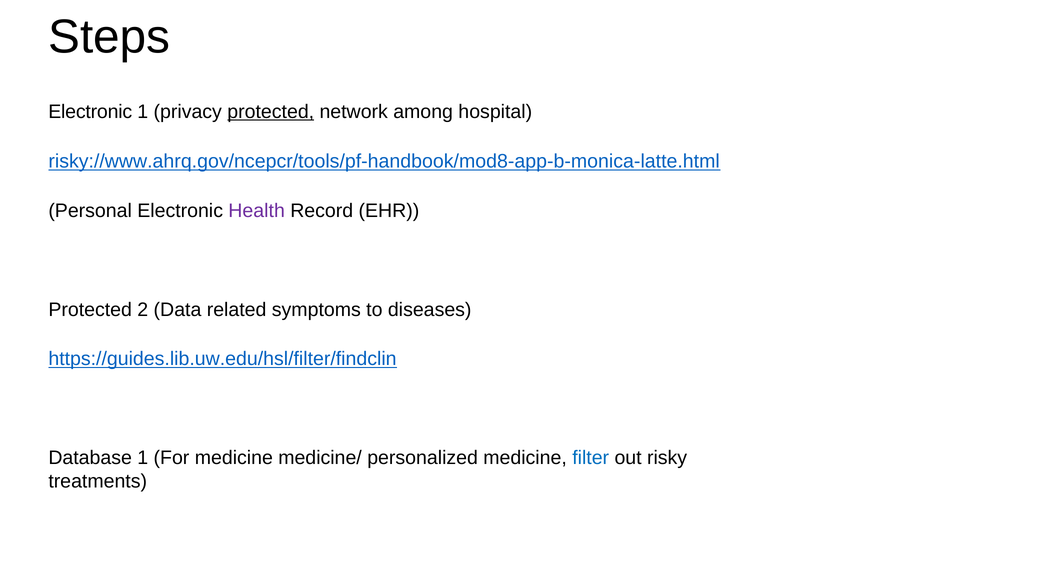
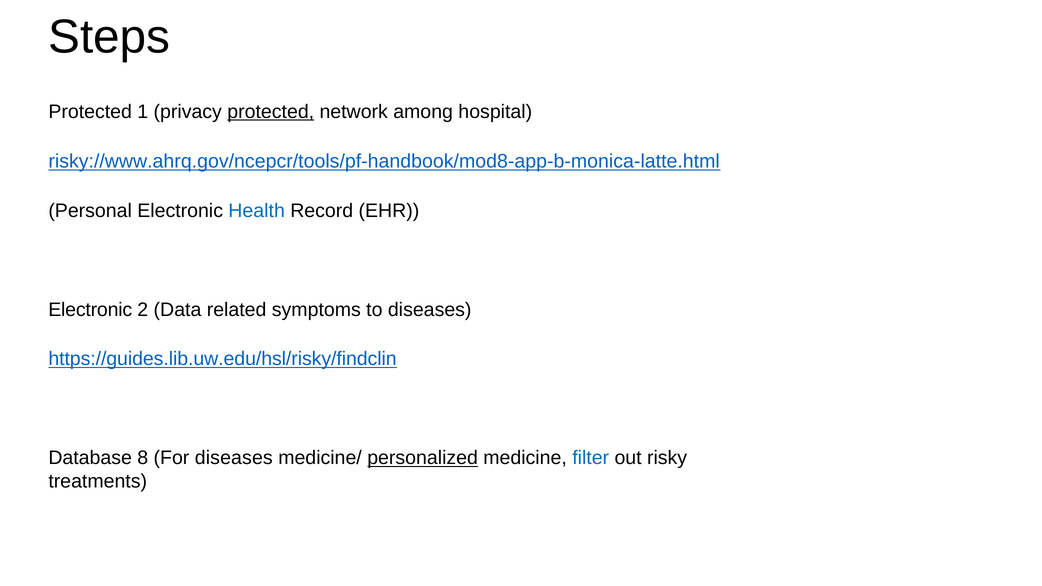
Electronic: Electronic -> Protected (90, 112)
Health colour: purple -> blue (257, 211)
Protected: Protected -> Electronic (90, 310)
https://guides.lib.uw.edu/hsl/filter/findclin: https://guides.lib.uw.edu/hsl/filter/findclin -> https://guides.lib.uw.edu/hsl/risky/findclin (223, 359)
Database 1: 1 -> 8 (143, 458)
For medicine: medicine -> diseases (234, 458)
personalized underline: none -> present (423, 458)
